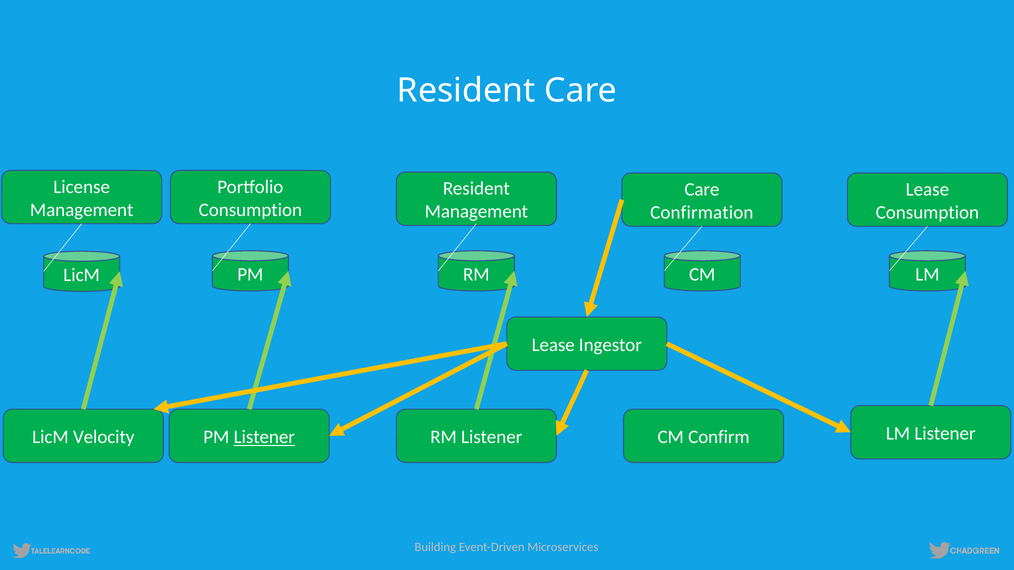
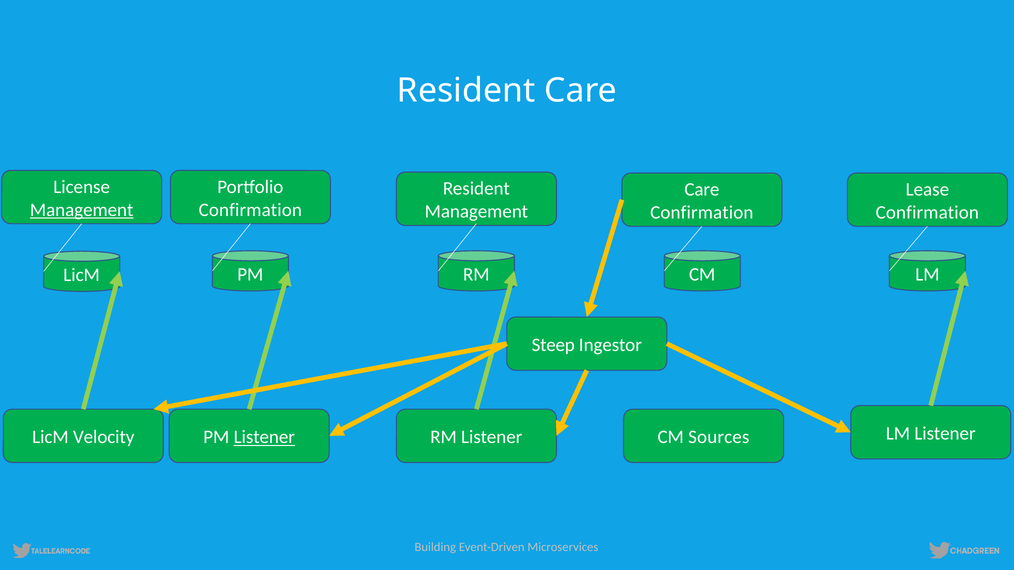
Management underline: none -> present (82, 210)
Consumption: Consumption -> Confirmation (250, 210)
Consumption: Consumption -> Confirmation (927, 213)
Lease: Lease -> Steep (553, 345)
Confirm: Confirm -> Sources (719, 437)
